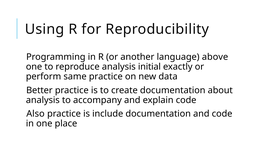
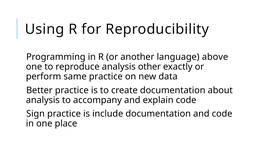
initial: initial -> other (149, 67)
Also: Also -> Sign (36, 114)
